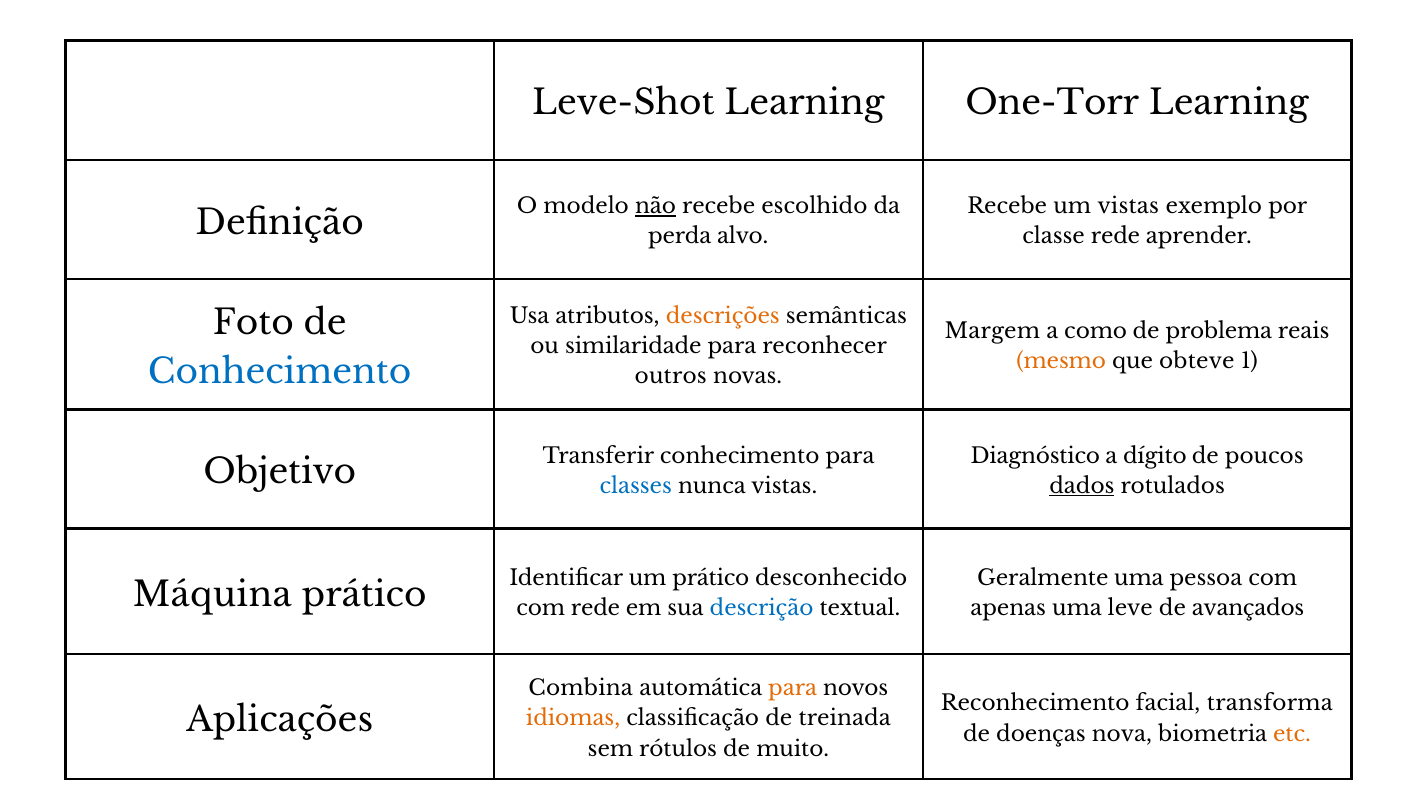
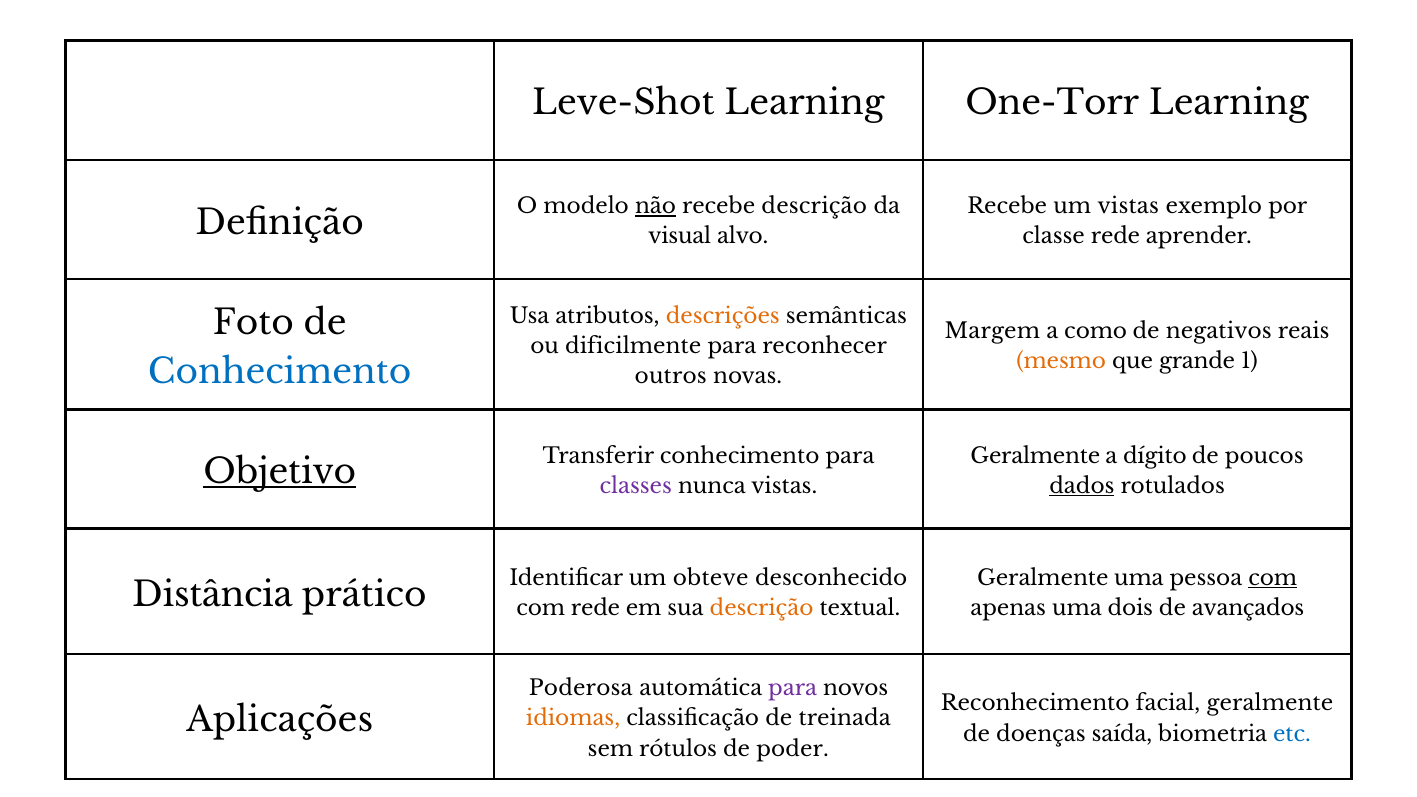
recebe escolhido: escolhido -> descrição (814, 207)
perda: perda -> visual (680, 237)
problema: problema -> negativos (1219, 331)
similaridade: similaridade -> dificilmente (633, 347)
obteve: obteve -> grande (1197, 362)
Diagnóstico: Diagnóstico -> Geralmente (1035, 456)
Objetivo underline: none -> present (280, 473)
classes colour: blue -> purple (636, 487)
um prático: prático -> obteve (711, 578)
com underline: none -> present (1273, 578)
Máquina: Máquina -> Distância (213, 595)
descrição colour: blue -> orange (762, 609)
leve: leve -> dois (1130, 609)
Combina: Combina -> Poderosa (581, 689)
para colour: orange -> purple (793, 689)
facial transforma: transforma -> geralmente (1270, 704)
nova: nova -> saída (1122, 734)
etc colour: orange -> blue (1292, 734)
muito: muito -> poder (793, 749)
